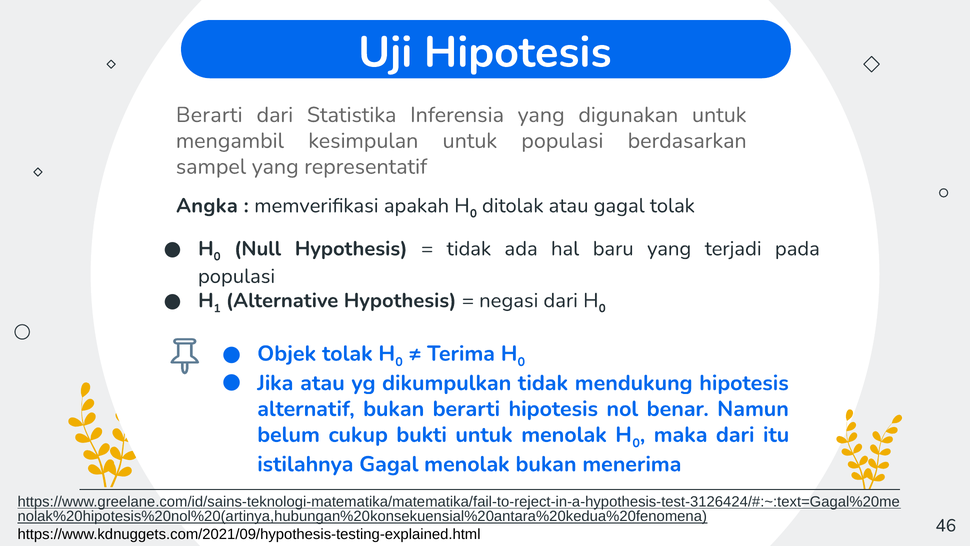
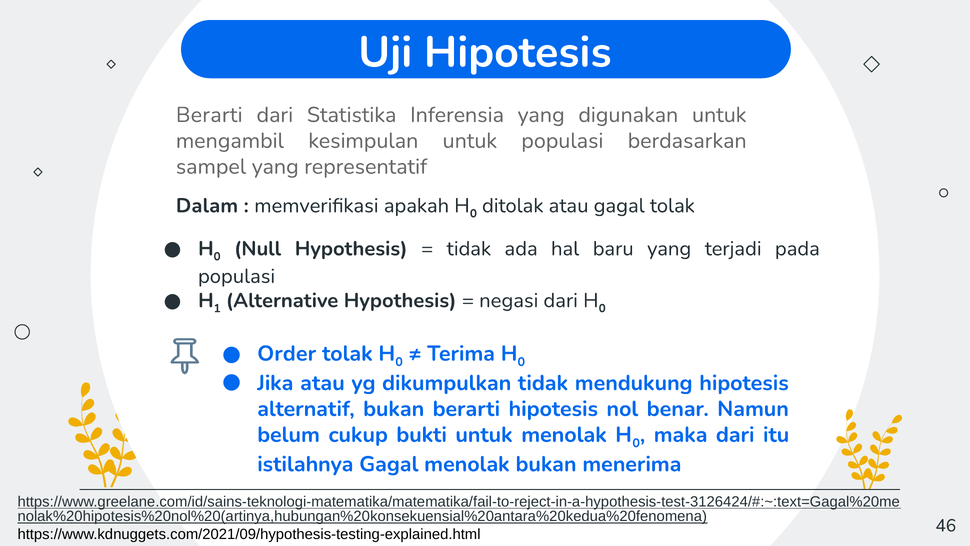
Angka: Angka -> Dalam (207, 206)
Objek: Objek -> Order (287, 353)
